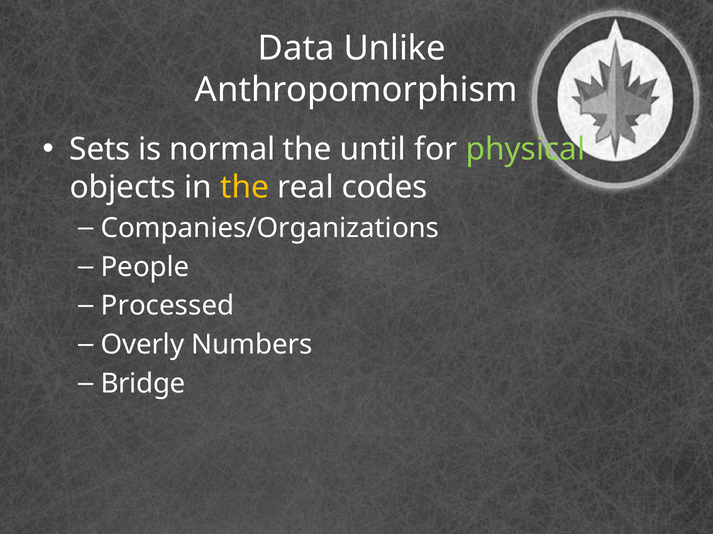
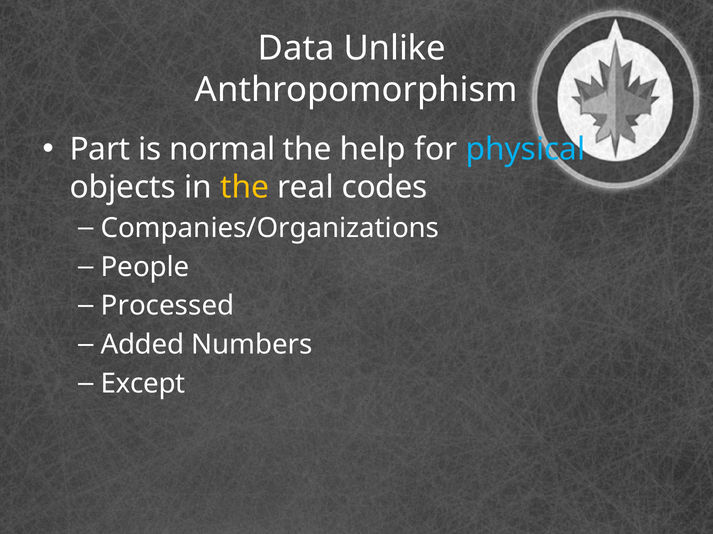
Sets: Sets -> Part (100, 150)
until: until -> help (373, 150)
physical colour: light green -> light blue (526, 150)
Overly: Overly -> Added (142, 345)
Bridge: Bridge -> Except (143, 384)
